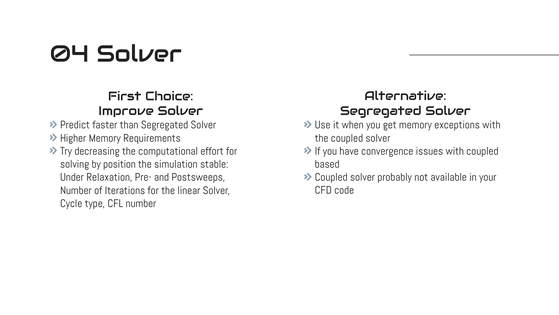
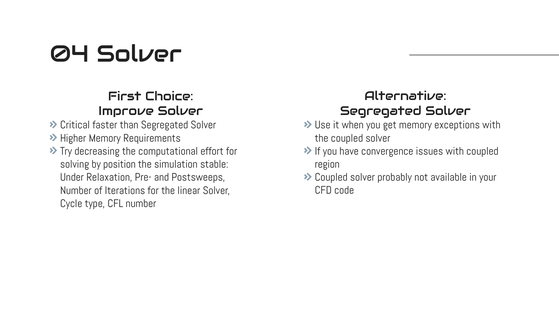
Predict: Predict -> Critical (75, 125)
based: based -> region (327, 164)
